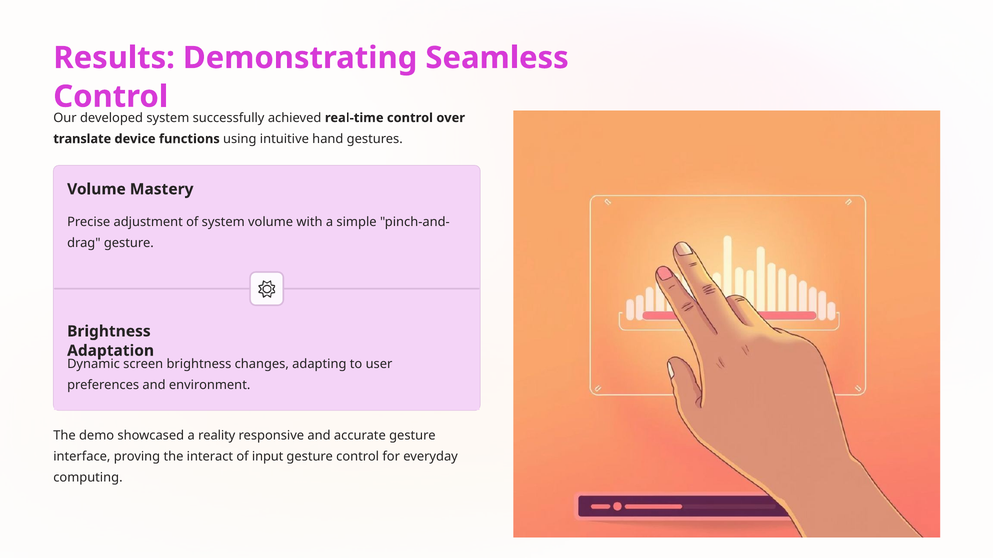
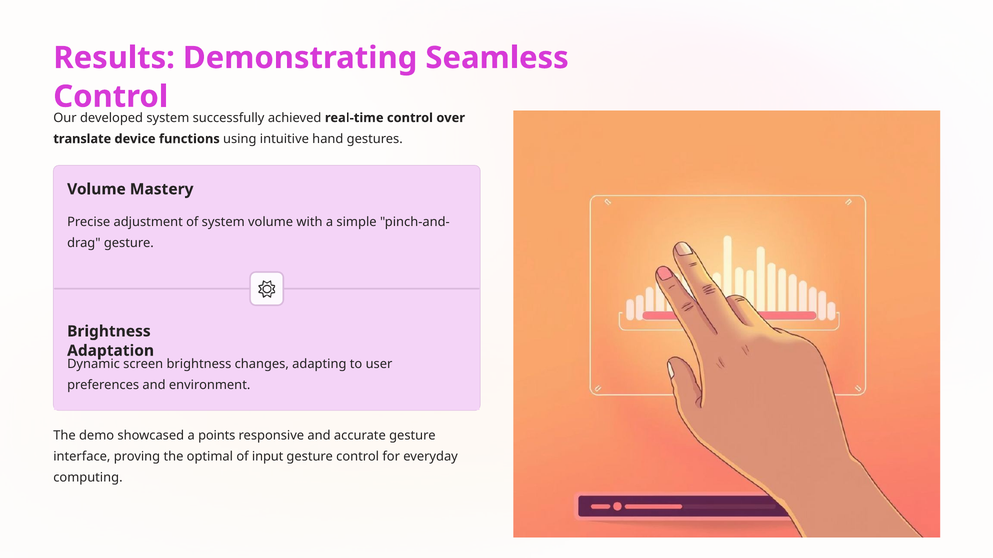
reality: reality -> points (217, 436)
interact: interact -> optimal (210, 457)
